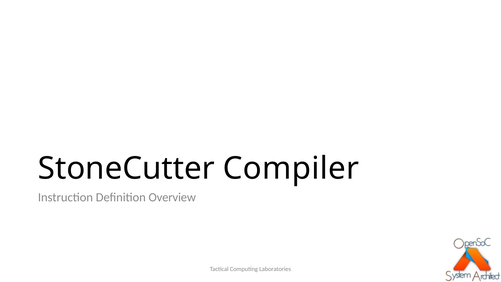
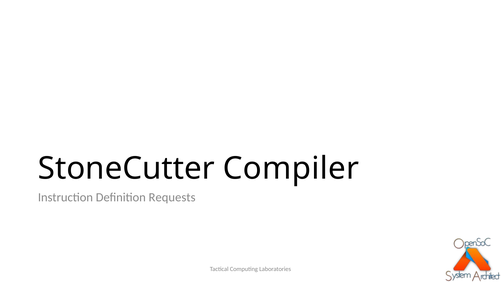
Overview: Overview -> Requests (172, 197)
